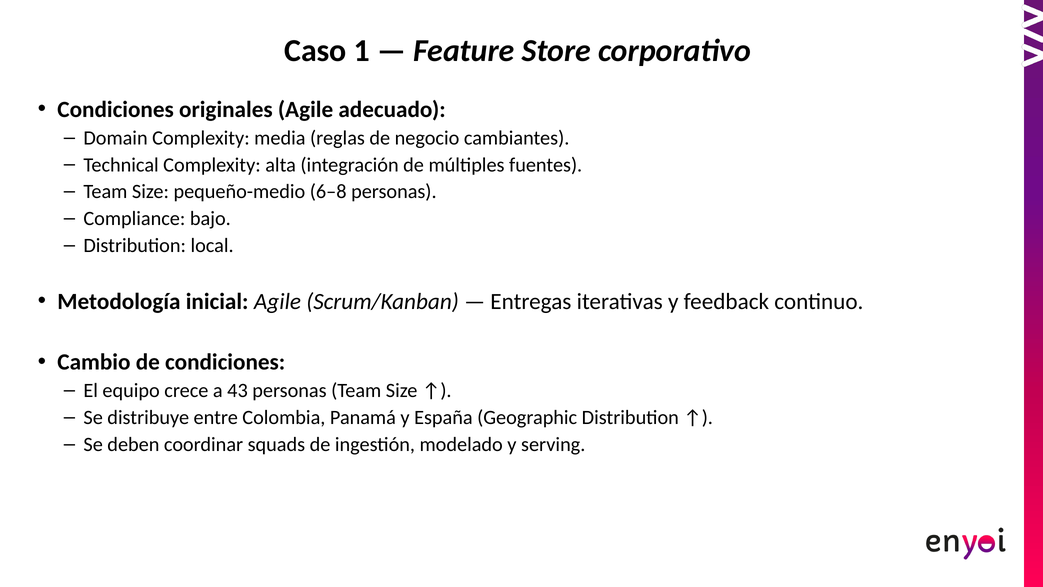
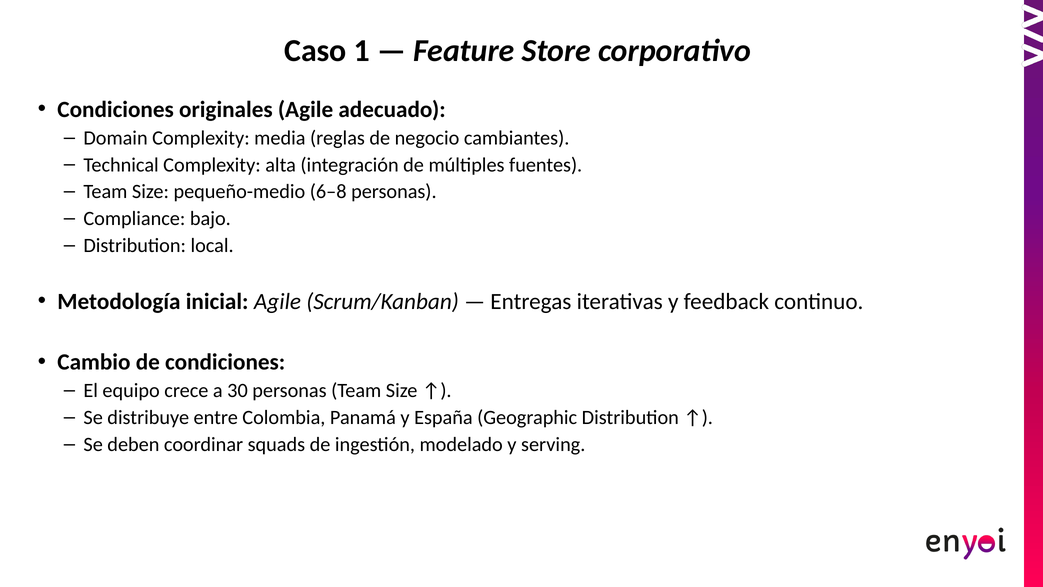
43: 43 -> 30 (238, 391)
